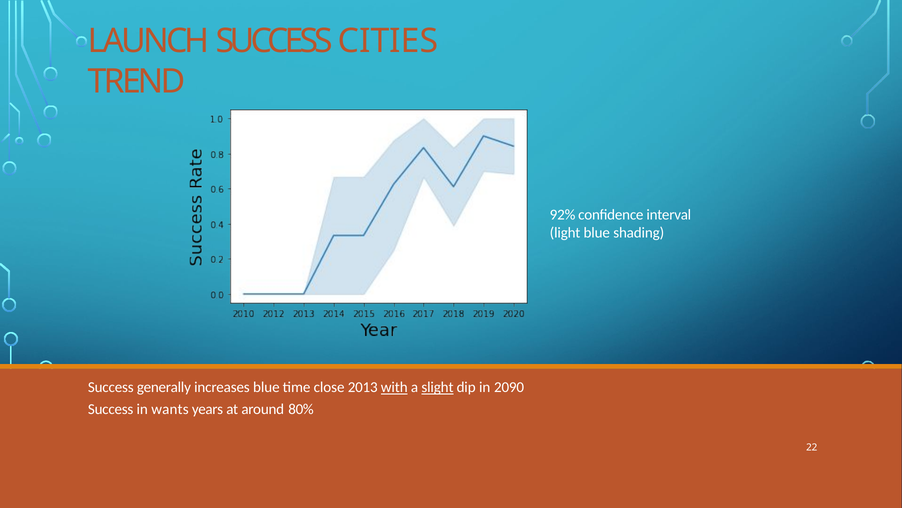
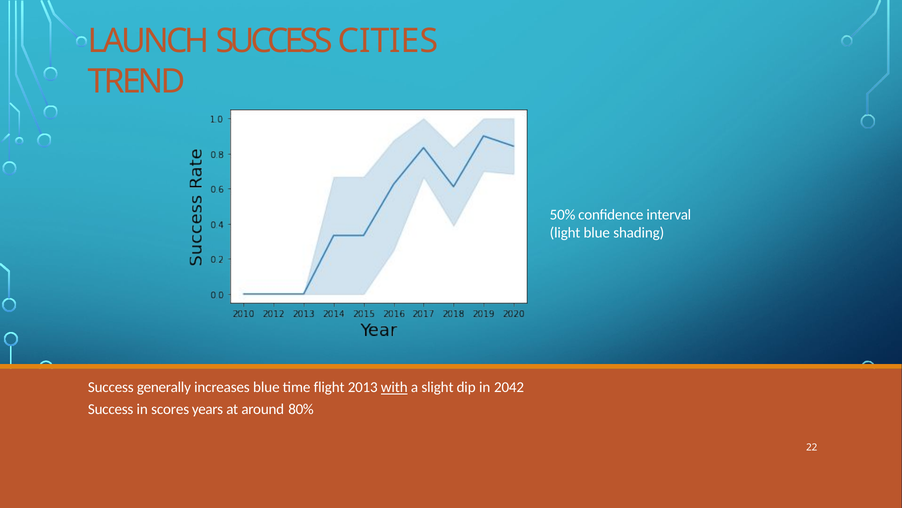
92%: 92% -> 50% (563, 214)
close: close -> flight (329, 387)
slight underline: present -> none (437, 387)
2090: 2090 -> 2042 (509, 387)
wants: wants -> scores (170, 409)
